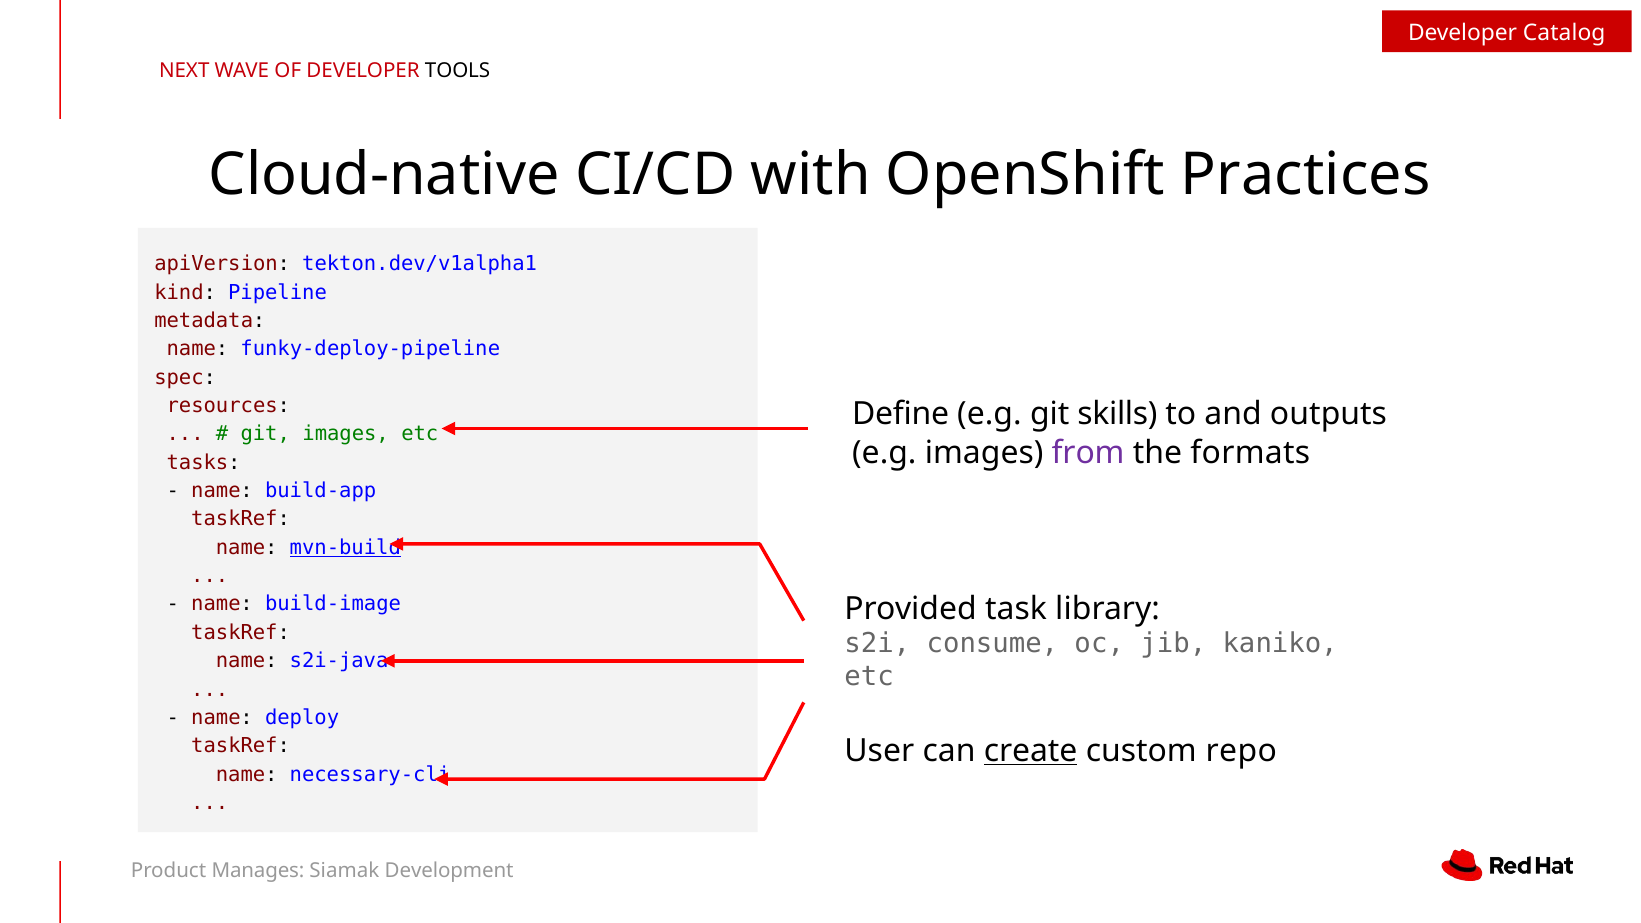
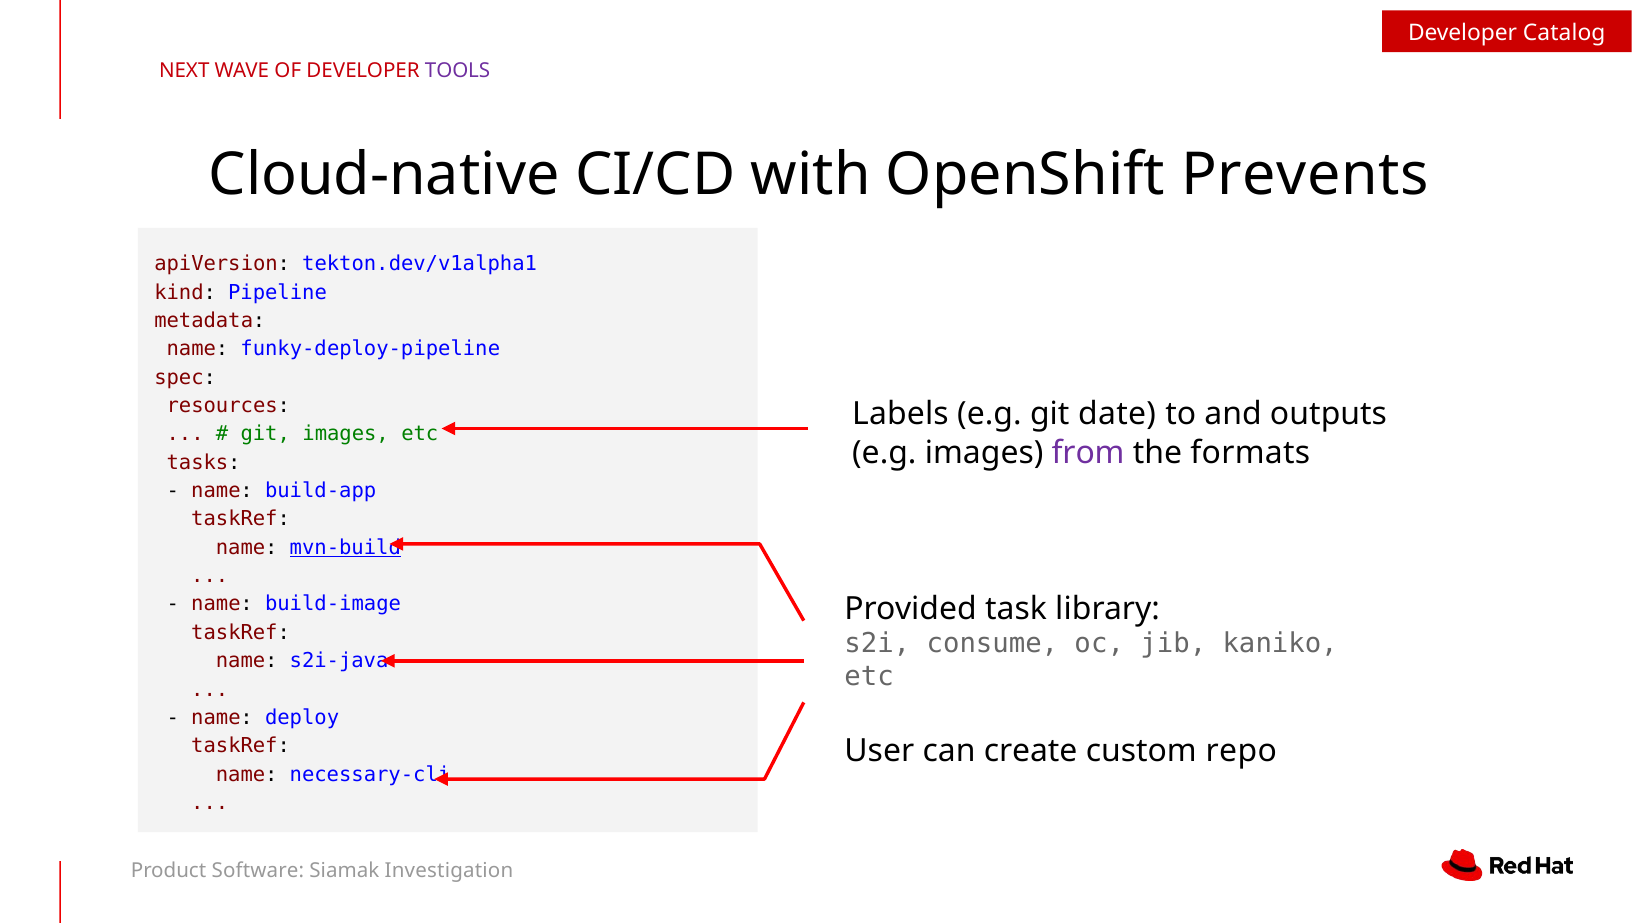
TOOLS colour: black -> purple (458, 71)
Practices: Practices -> Prevents (1305, 175)
Define: Define -> Labels (900, 414)
skills: skills -> date (1117, 414)
create underline: present -> none (1031, 751)
Manages: Manages -> Software (258, 870)
Development: Development -> Investigation (449, 870)
